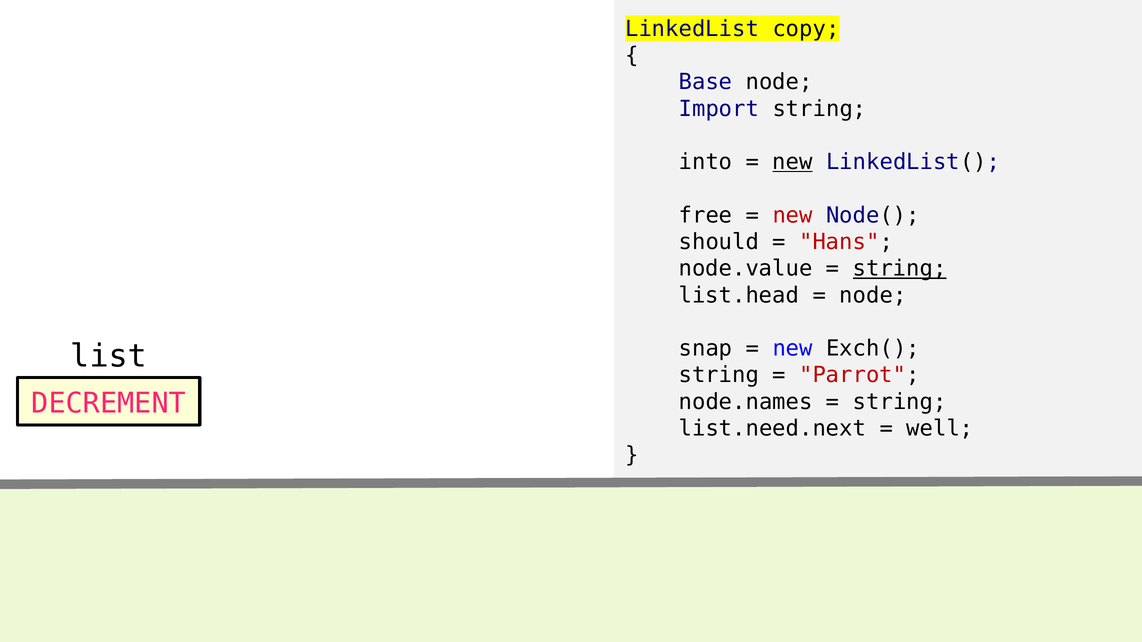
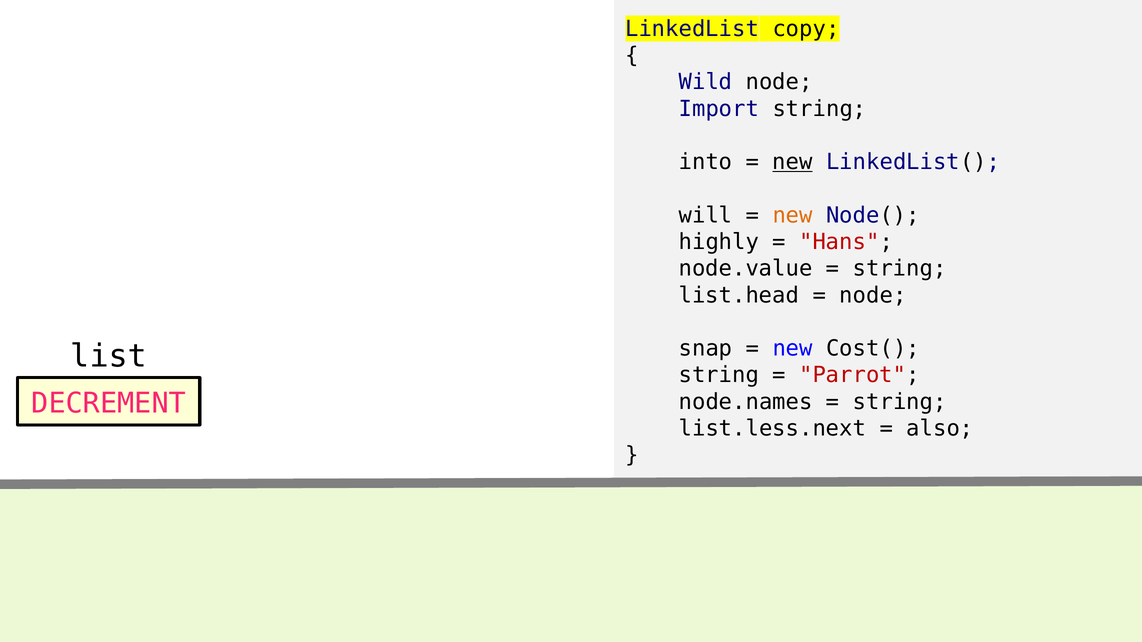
Base: Base -> Wild (706, 82)
free: free -> will (706, 215)
new colour: red -> orange (793, 215)
should: should -> highly (719, 242)
string underline: present -> none (900, 269)
Exch(: Exch( -> Cost( (873, 349)
list.need.next: list.need.next -> list.less.next (772, 429)
well: well -> also (940, 429)
